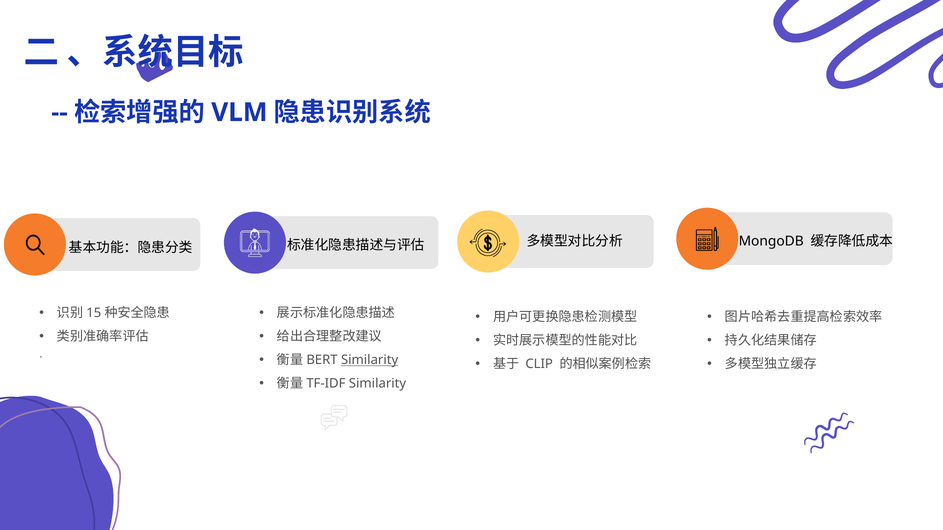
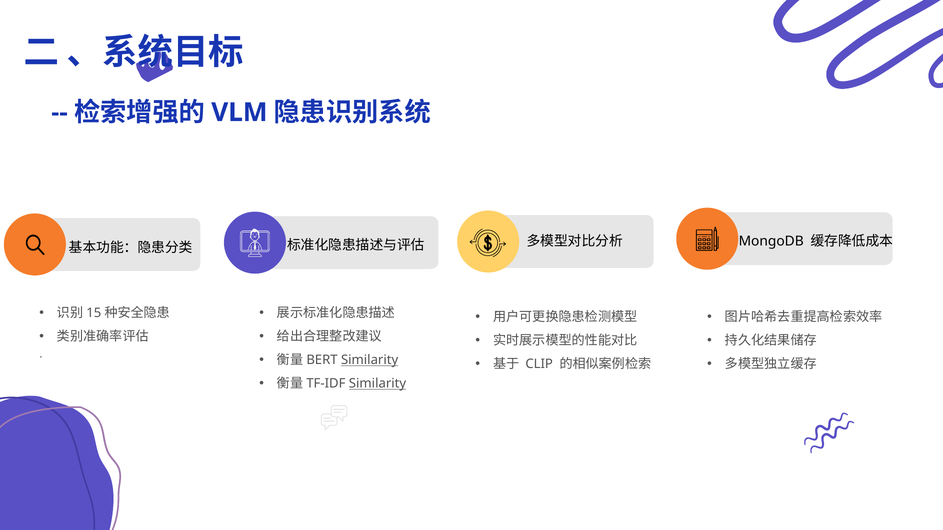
Similarity underline: none -> present (378, 384)
